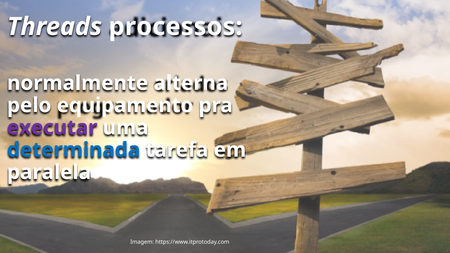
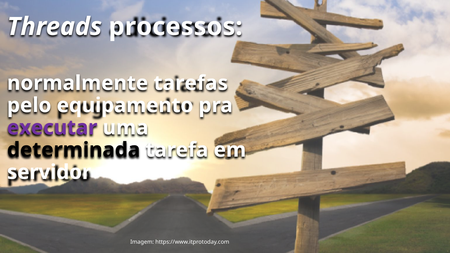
alterna: alterna -> tarefas (191, 83)
determinada colour: blue -> black (74, 150)
paralela: paralela -> servidor (49, 172)
